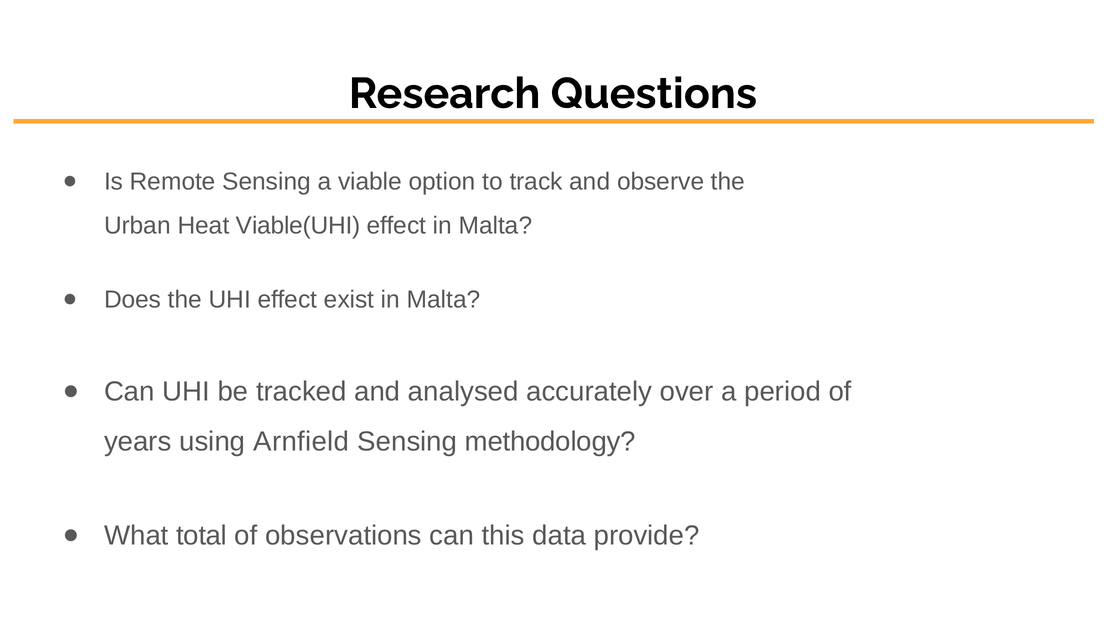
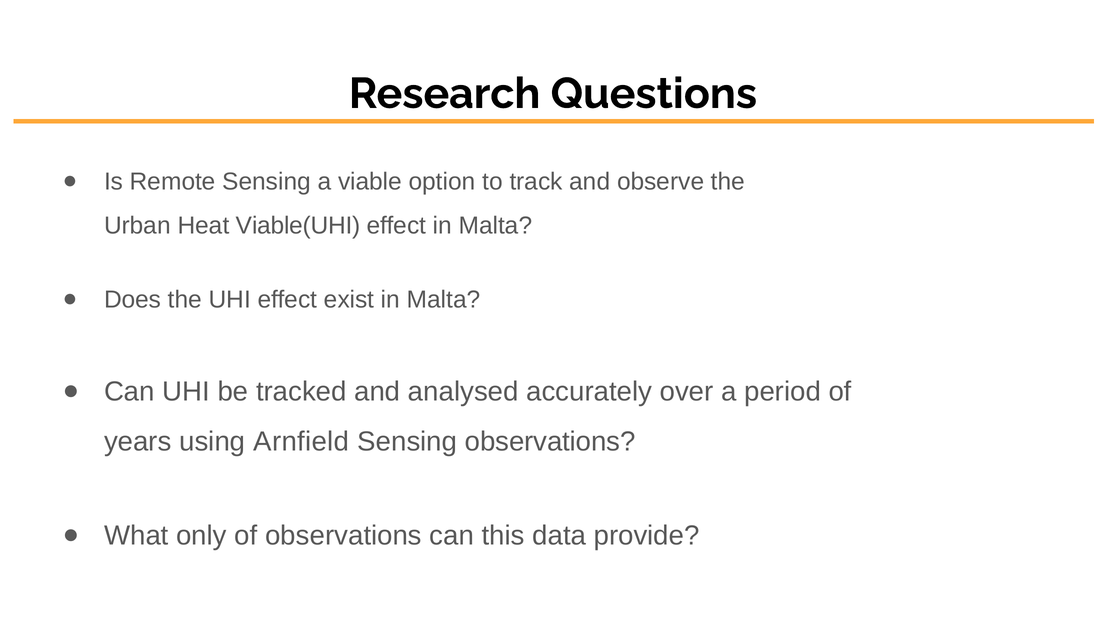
Sensing methodology: methodology -> observations (550, 442)
total: total -> only (201, 536)
